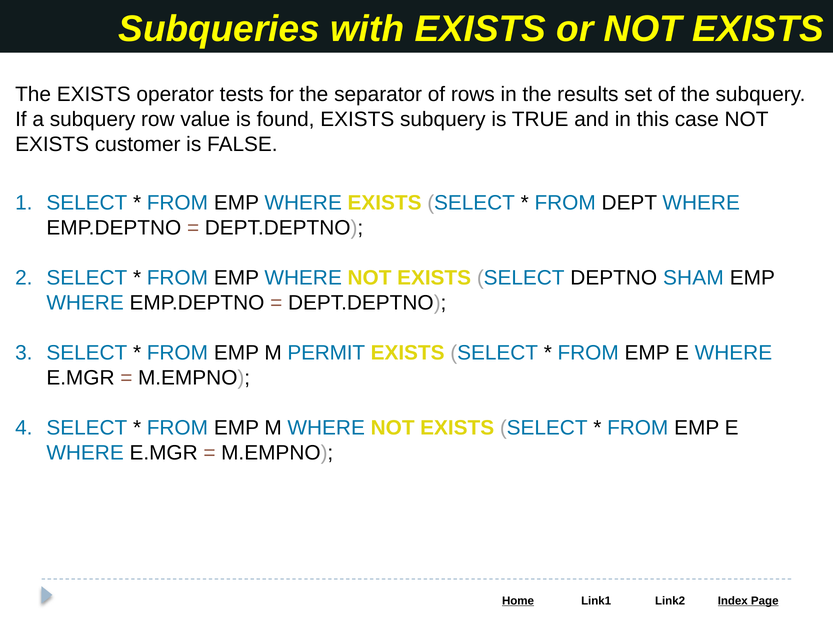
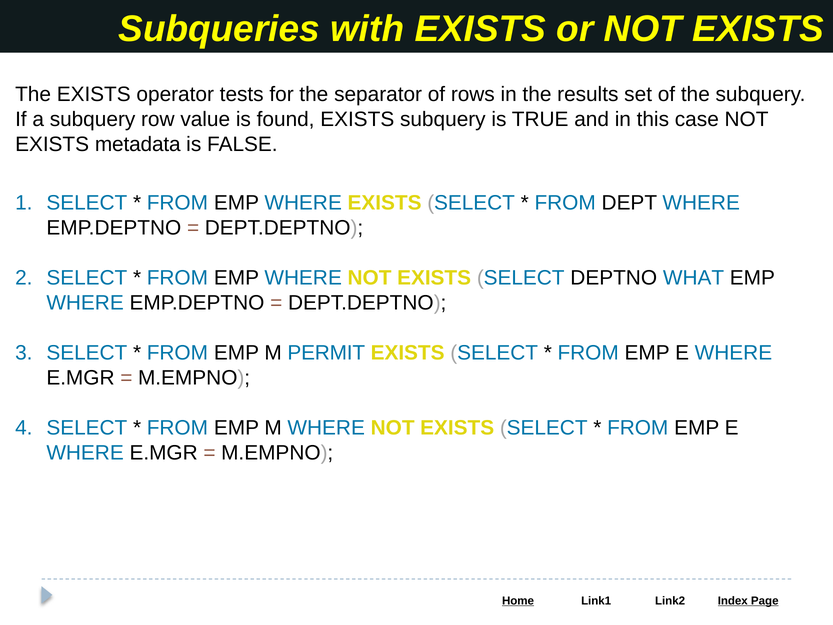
customer: customer -> metadata (138, 144)
SHAM: SHAM -> WHAT (693, 278)
